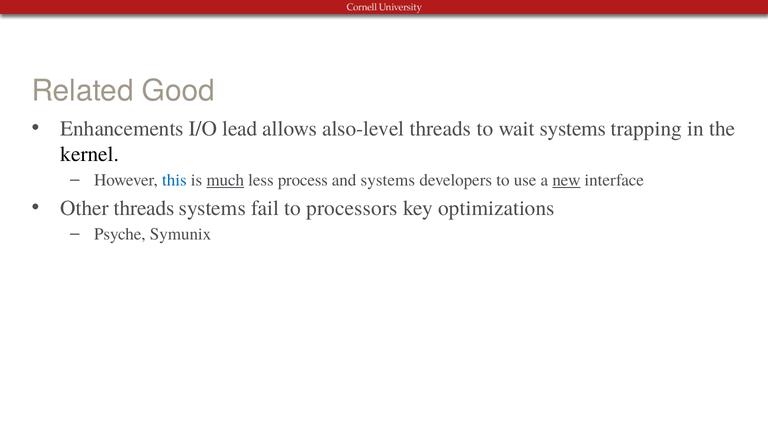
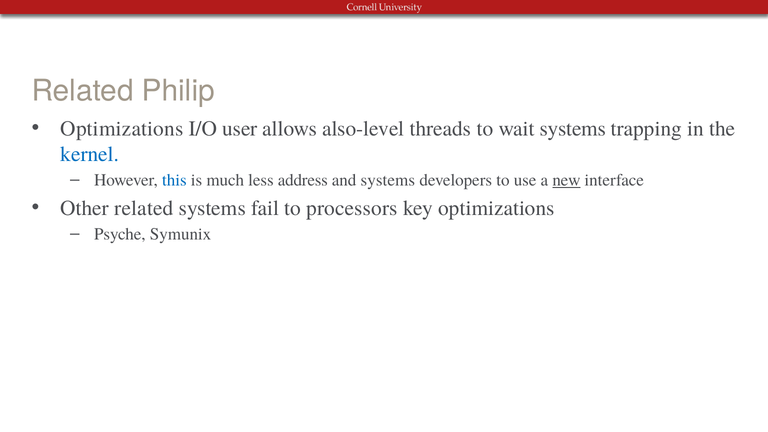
Good: Good -> Philip (178, 91)
Enhancements: Enhancements -> Optimizations (122, 129)
lead: lead -> user (240, 129)
kernel colour: black -> blue (90, 154)
much underline: present -> none (225, 180)
process: process -> address (303, 180)
Other threads: threads -> related (144, 208)
